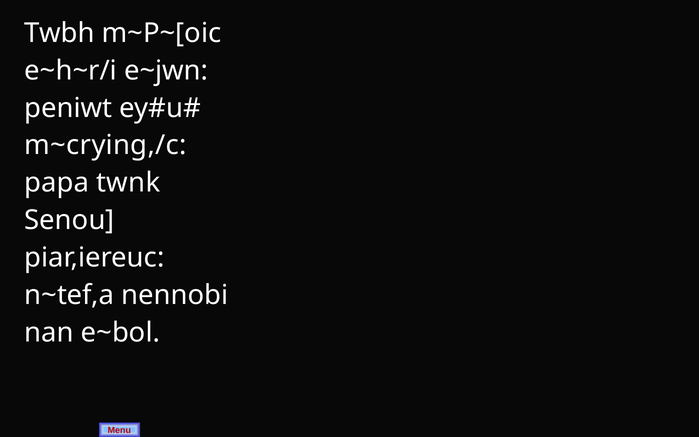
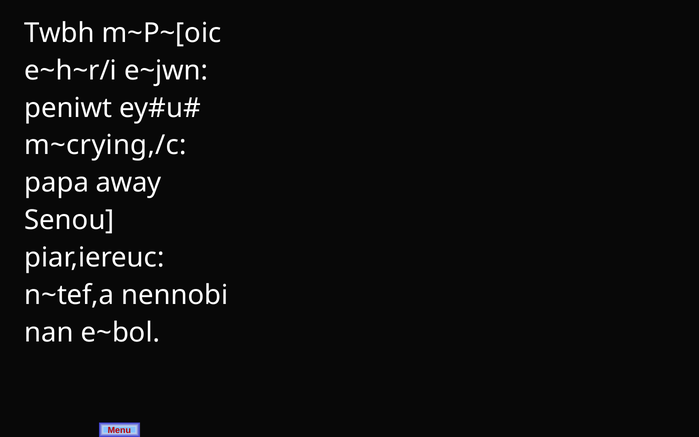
twnk: twnk -> away (129, 183)
